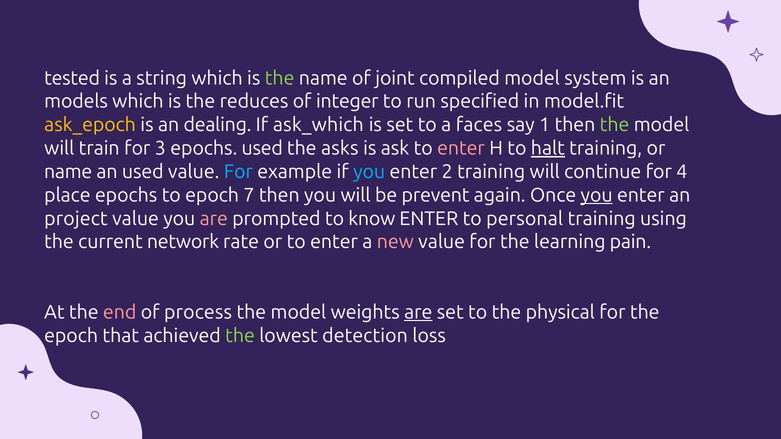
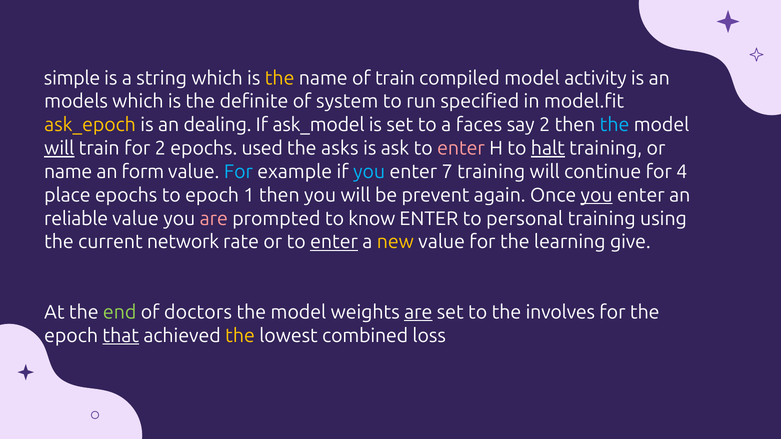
tested: tested -> simple (72, 78)
the colour: light green -> yellow (280, 78)
of joint: joint -> train (395, 78)
system: system -> activity (595, 78)
reduces: reduces -> definite (254, 102)
integer: integer -> system (347, 102)
ask_which: ask_which -> ask_model (319, 125)
say 1: 1 -> 2 (545, 125)
the colour: light green -> light blue (615, 125)
will underline: none -> present (59, 148)
for 3: 3 -> 2 (160, 148)
an used: used -> form (143, 172)
2: 2 -> 7 (447, 172)
7: 7 -> 1 (249, 195)
project: project -> reliable (76, 219)
enter underline: none -> present (334, 242)
new colour: pink -> yellow (395, 242)
pain: pain -> give (630, 242)
end colour: pink -> light green (120, 312)
process: process -> doctors (198, 312)
physical: physical -> involves (560, 312)
that underline: none -> present (121, 336)
the colour: light green -> yellow (240, 336)
detection: detection -> combined (365, 336)
